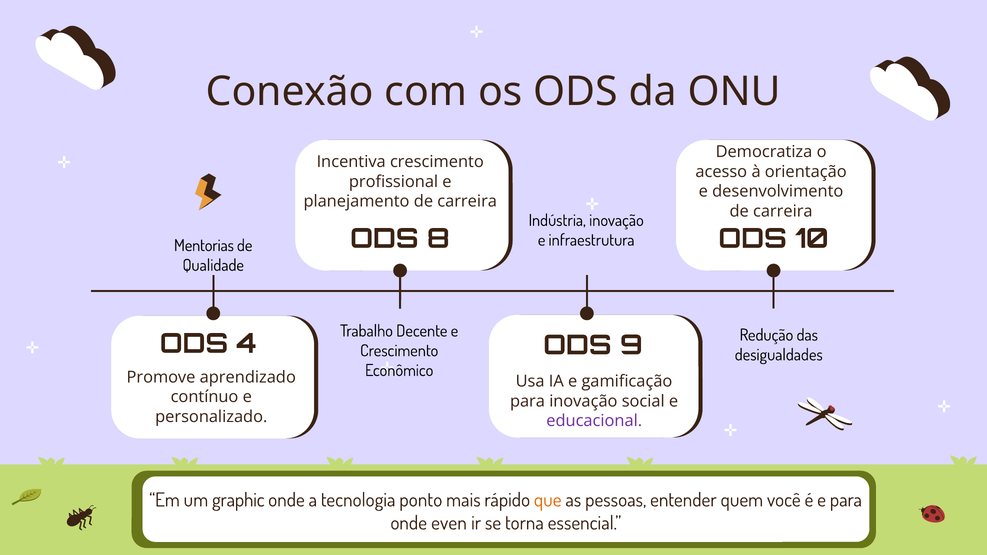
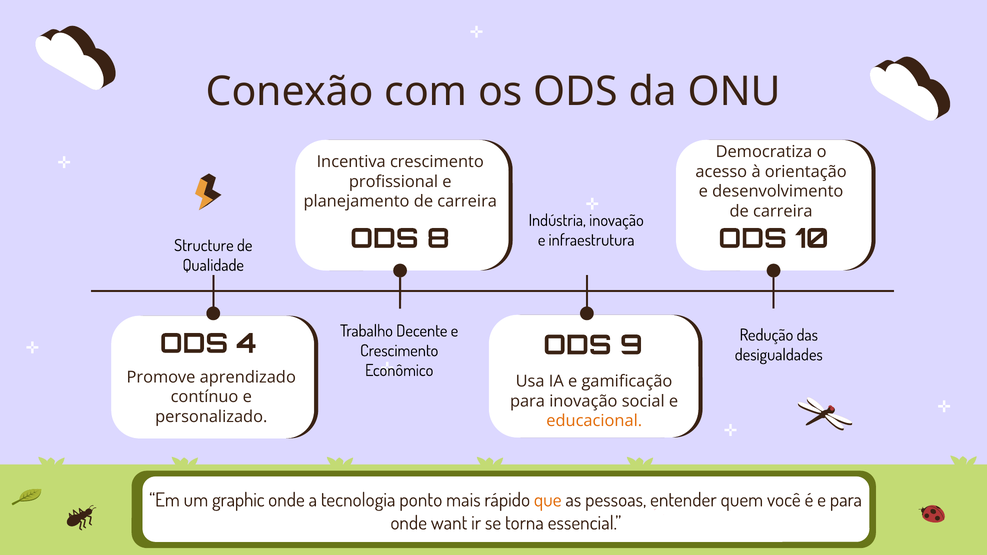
Mentorias: Mentorias -> Structure (204, 246)
educacional colour: purple -> orange (594, 421)
even: even -> want (449, 523)
